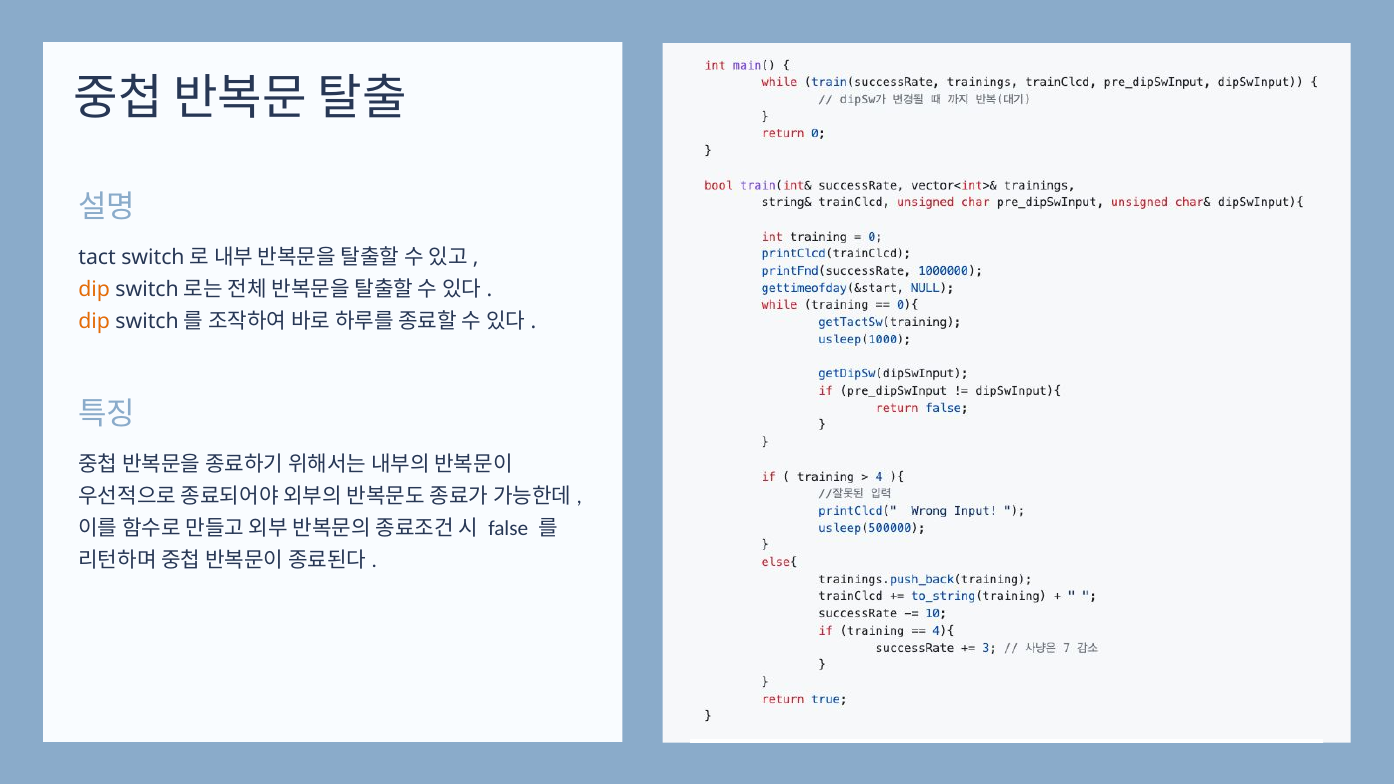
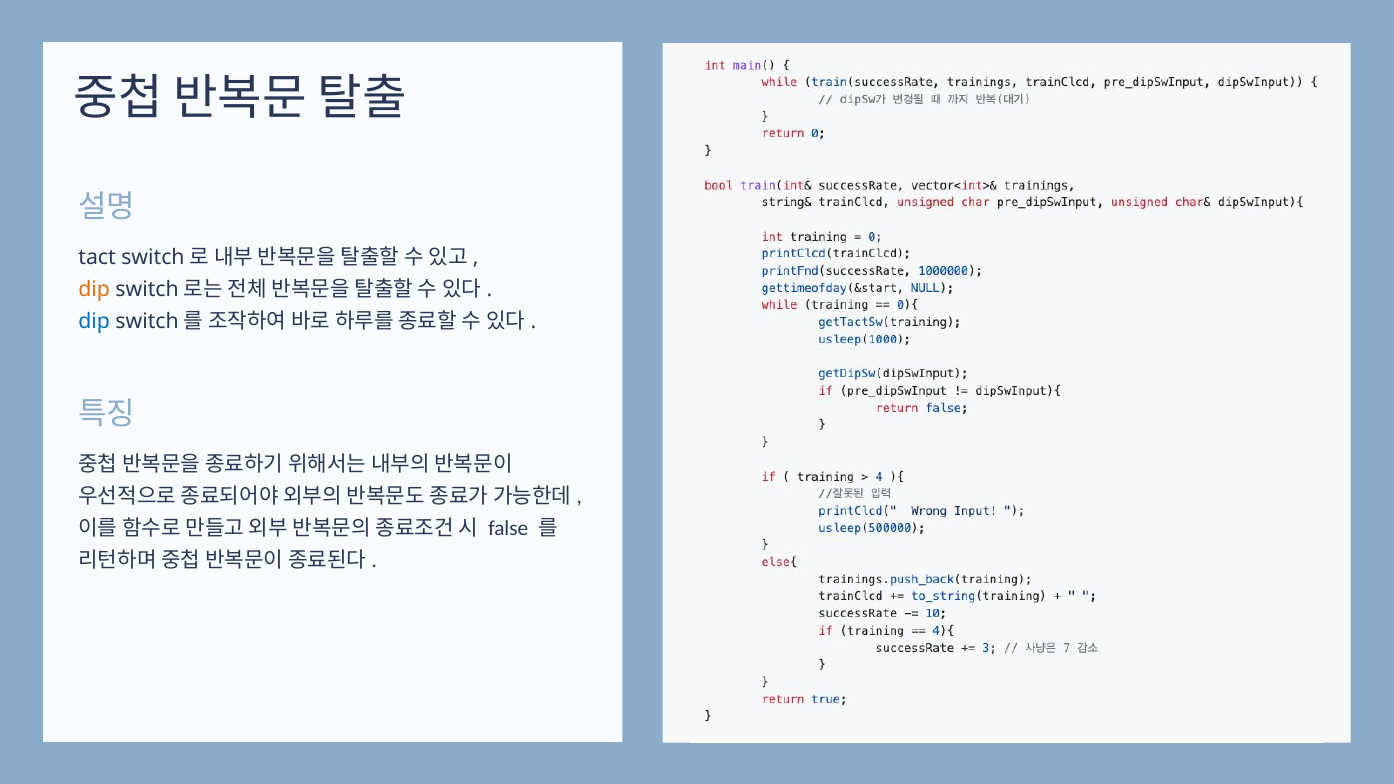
dip colour: orange -> blue (94, 322)
